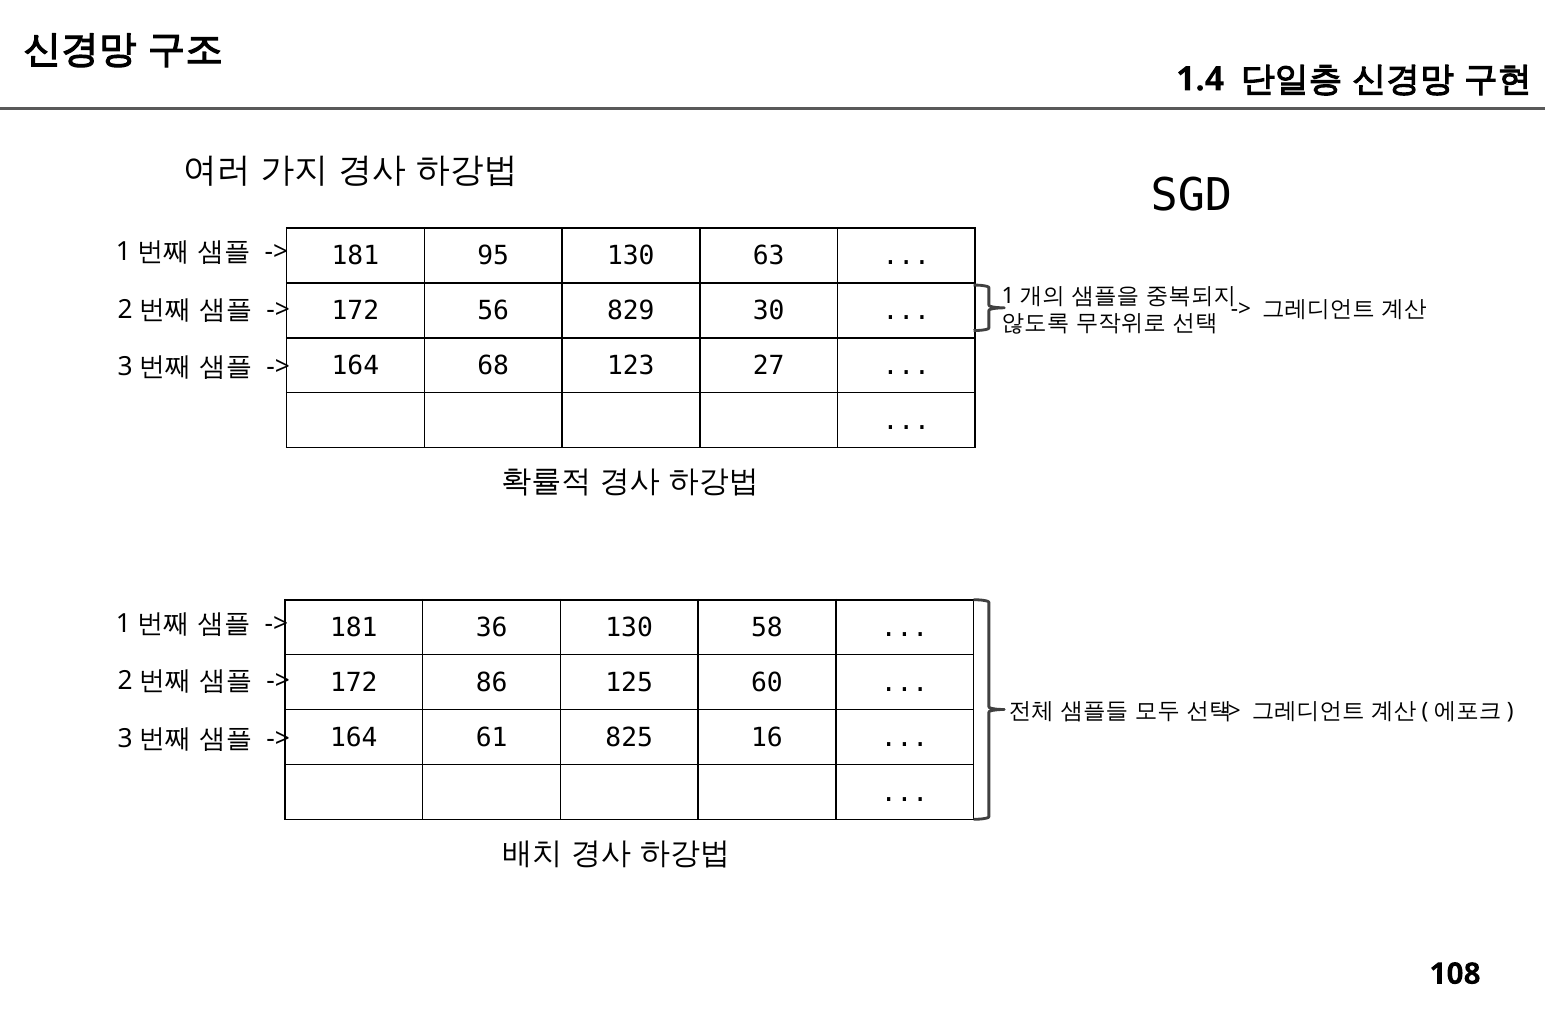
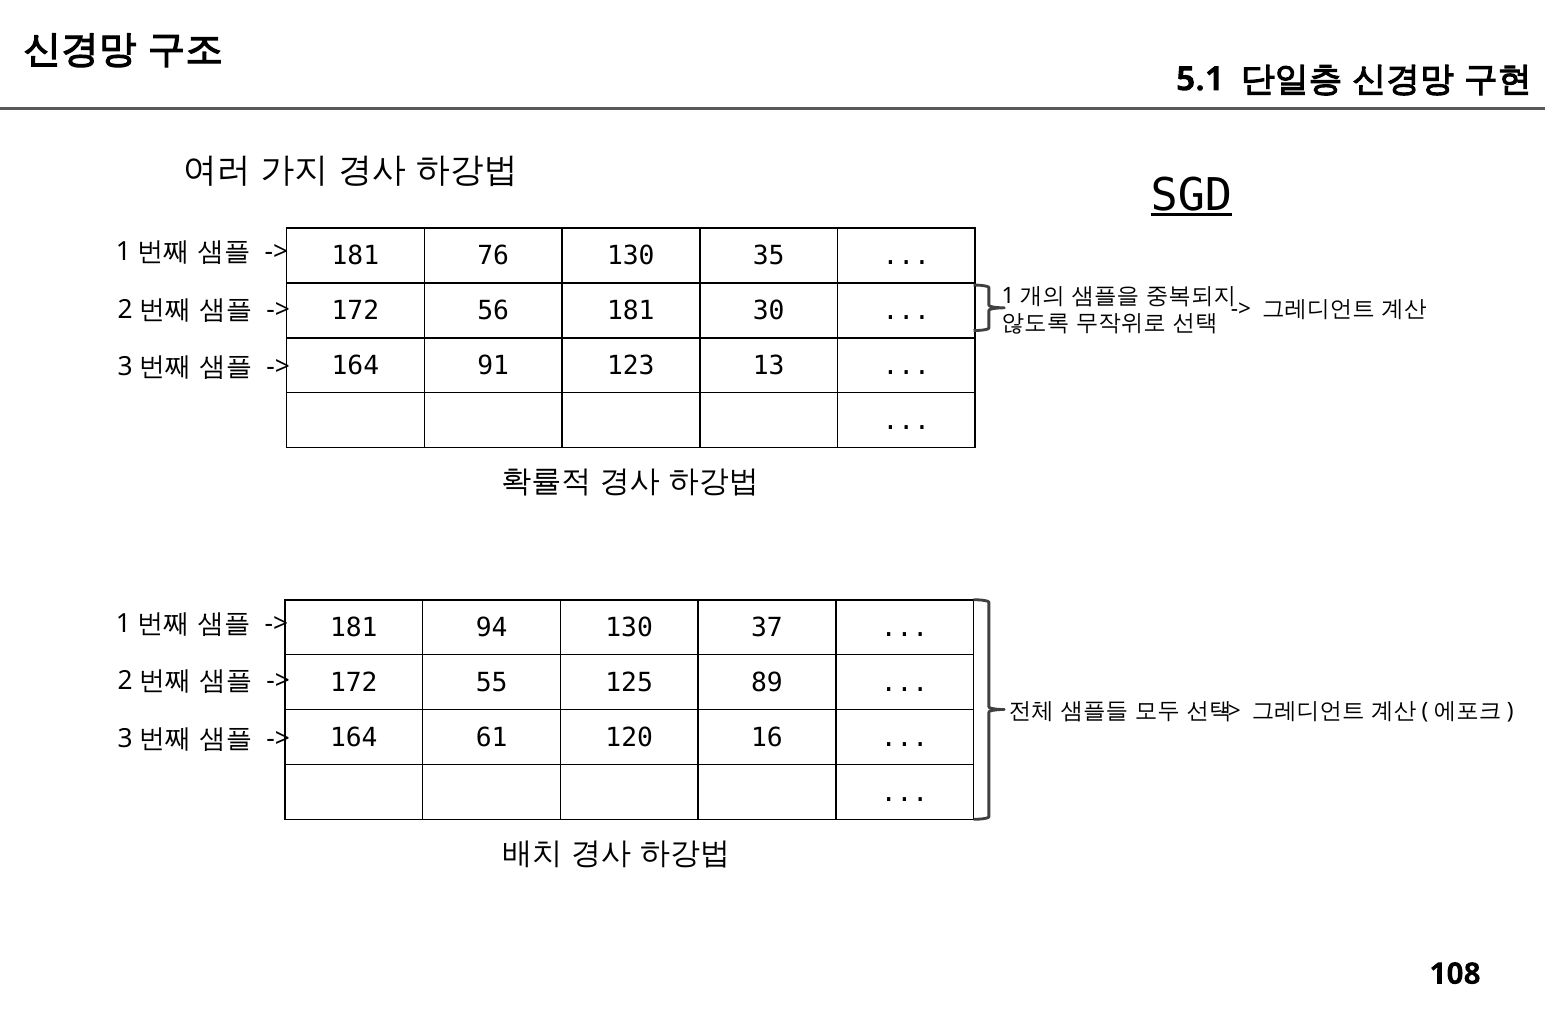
1.4: 1.4 -> 5.1 (1200, 79)
SGD underline: none -> present (1191, 195)
95: 95 -> 76 (493, 256)
63: 63 -> 35 (769, 256)
56 829: 829 -> 181 (631, 311)
68: 68 -> 91 (493, 366)
27: 27 -> 13 (769, 366)
36: 36 -> 94 (492, 628)
58: 58 -> 37 (767, 628)
86: 86 -> 55 (492, 682)
60: 60 -> 89 (767, 682)
825: 825 -> 120 (629, 737)
